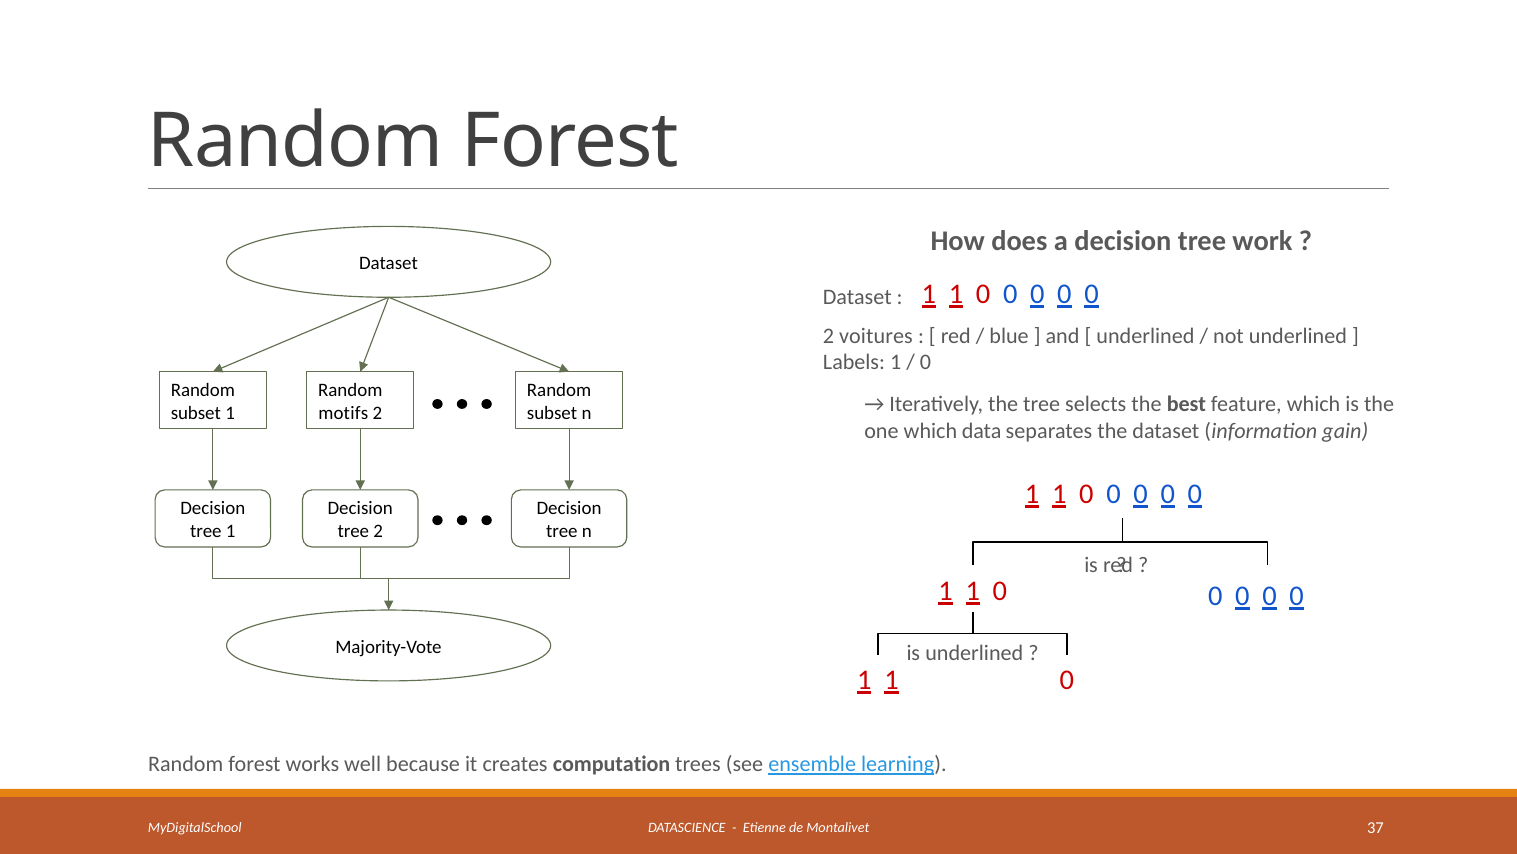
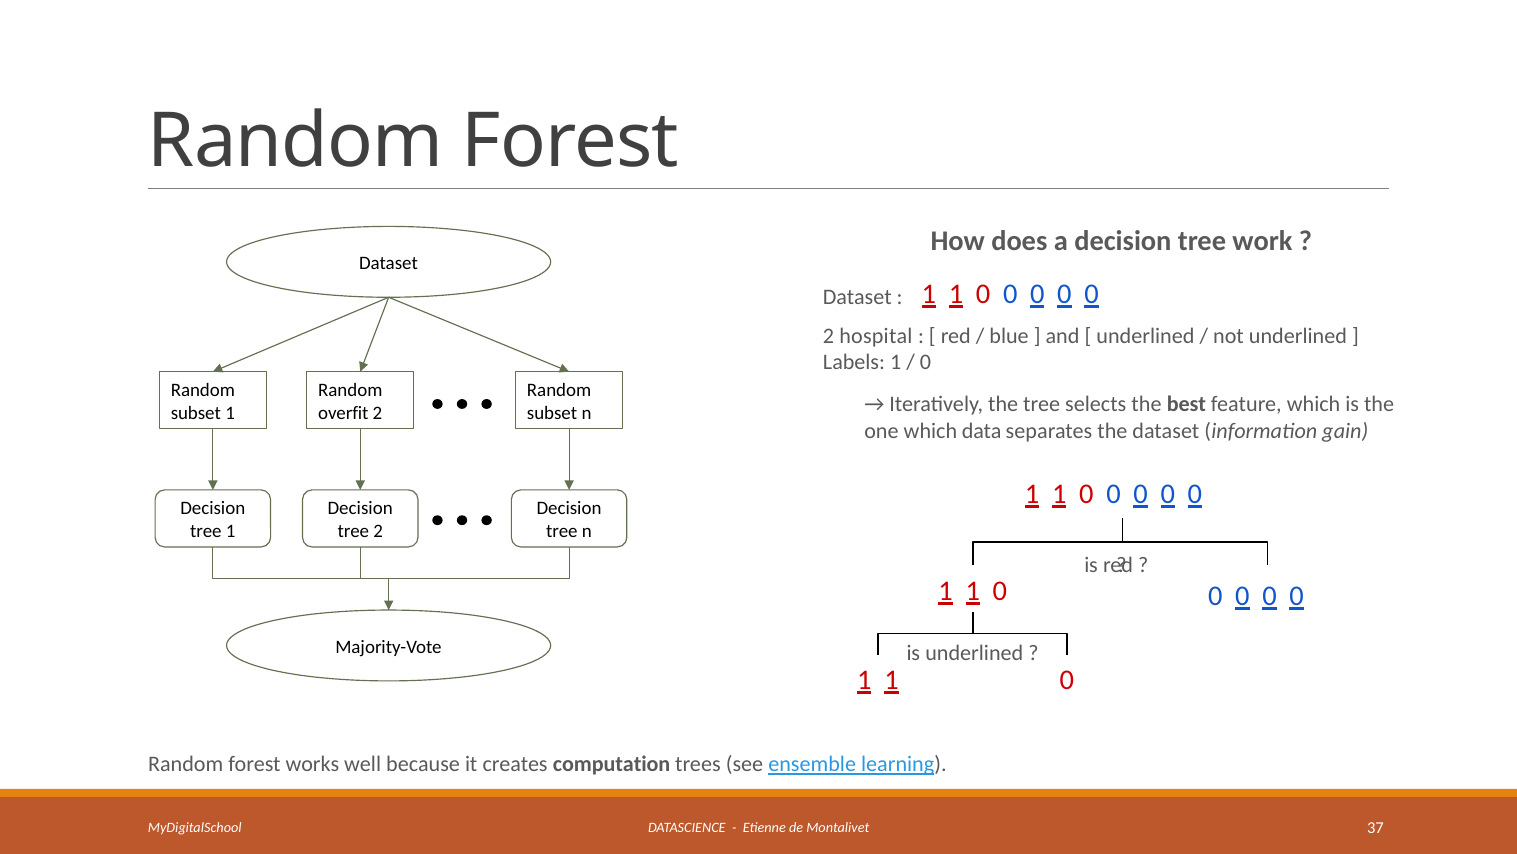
voitures: voitures -> hospital (876, 336)
motifs: motifs -> overfit (343, 413)
